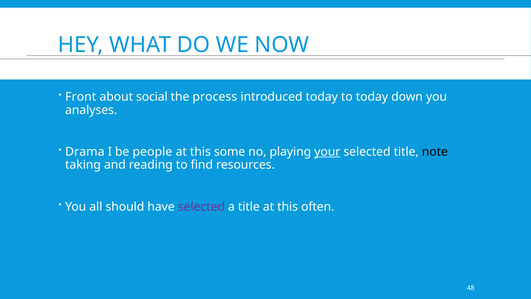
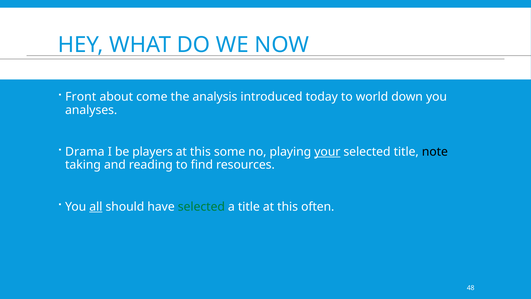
social: social -> come (152, 97)
process: process -> analysis (215, 97)
to today: today -> world (372, 97)
people: people -> players (153, 152)
all underline: none -> present (96, 207)
selected colour: purple -> green (201, 207)
